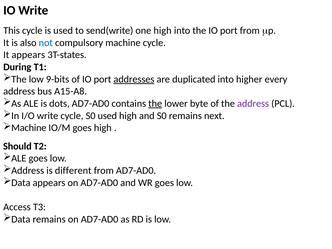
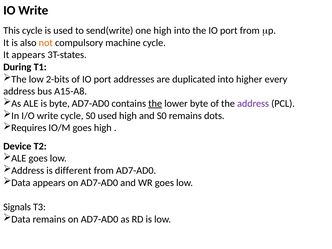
not colour: blue -> orange (46, 43)
9-bits: 9-bits -> 2-bits (58, 79)
addresses underline: present -> none (134, 79)
is dots: dots -> byte (59, 104)
next: next -> dots (214, 116)
Machine: Machine -> Requires (29, 128)
Should: Should -> Device (17, 146)
Access: Access -> Signals (17, 207)
